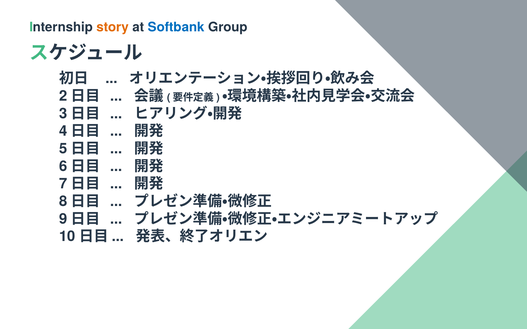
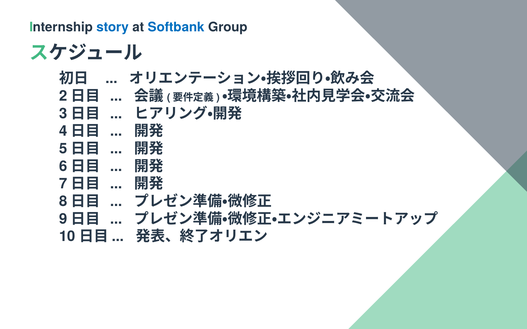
story colour: orange -> blue (113, 27)
